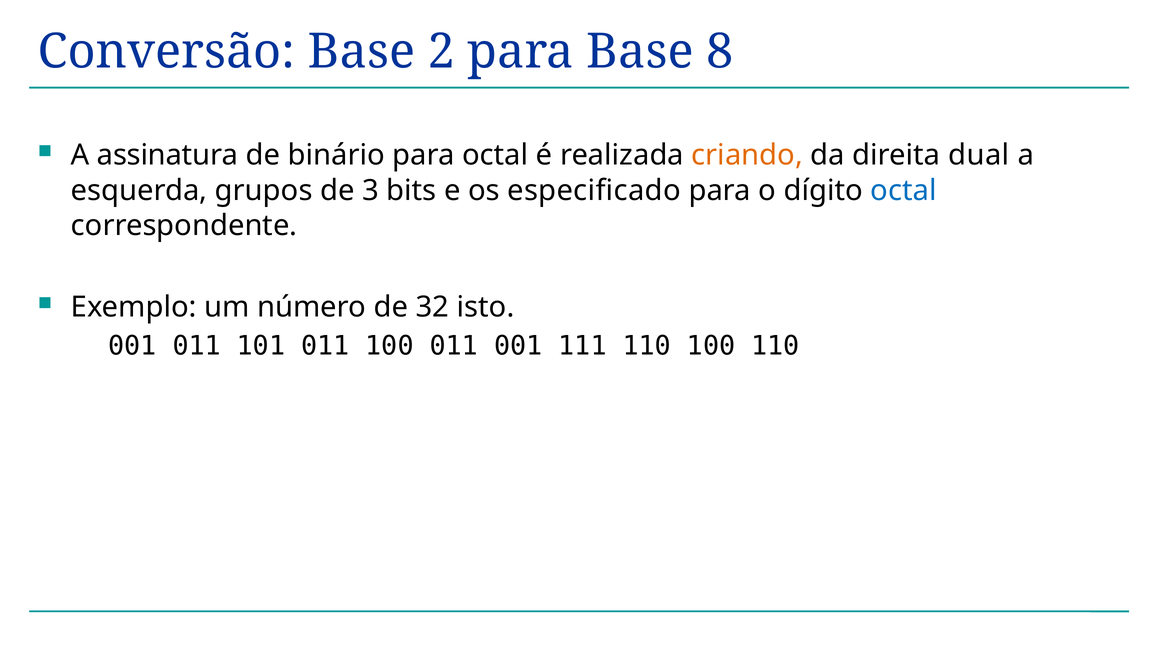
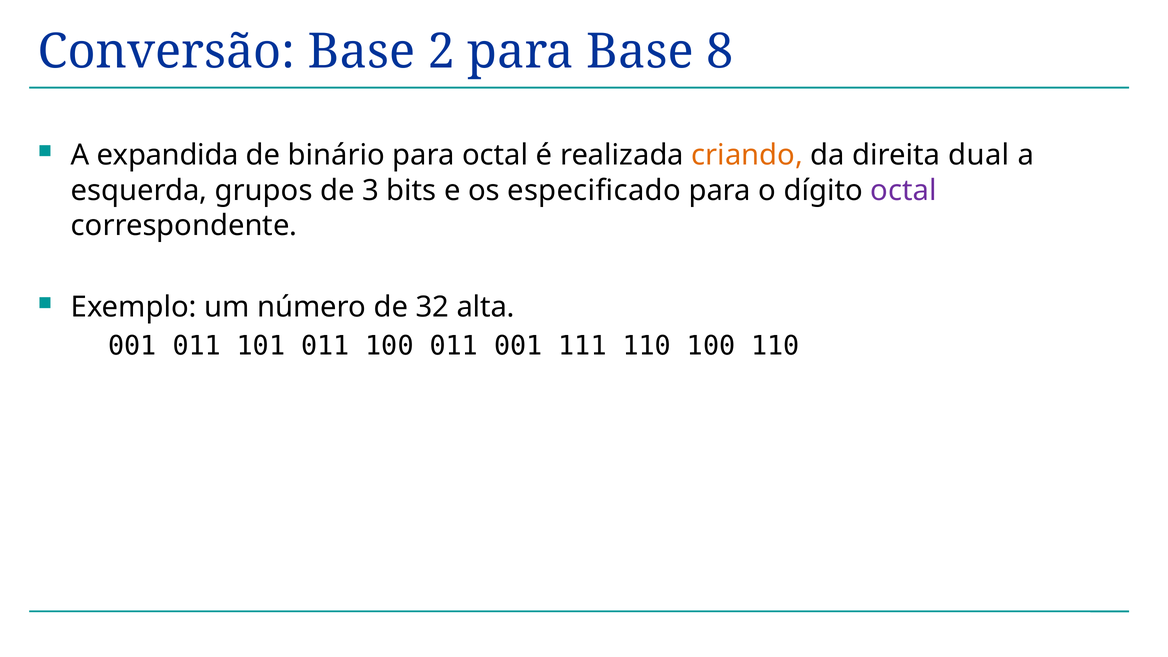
assinatura: assinatura -> expandida (168, 155)
octal colour: blue -> purple (903, 190)
isto: isto -> alta (486, 307)
